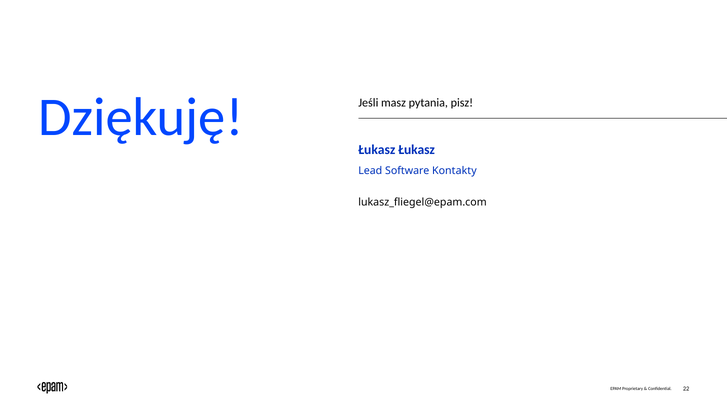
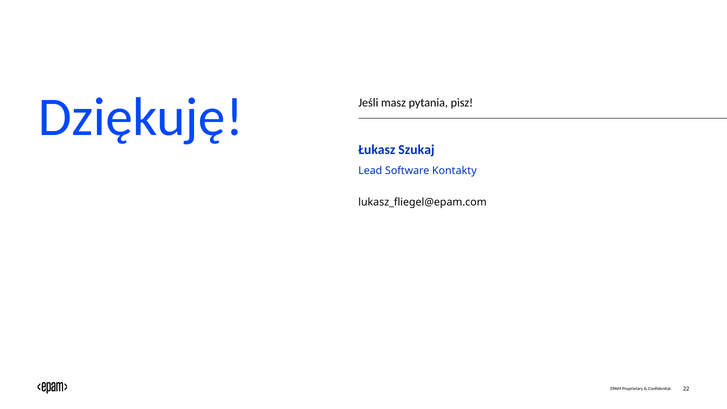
Łukasz Łukasz: Łukasz -> Szukaj (416, 150)
